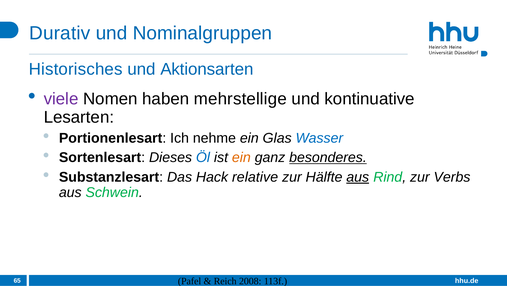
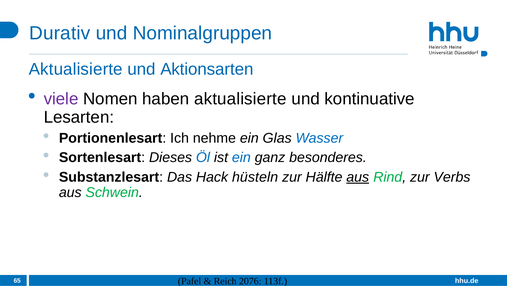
Historisches: Historisches -> Aktualisierte (76, 69)
haben mehrstellige: mehrstellige -> aktualisierte (240, 99)
ein colour: orange -> blue (241, 157)
besonderes underline: present -> none (328, 157)
relative: relative -> hüsteln (255, 177)
2008: 2008 -> 2076 (250, 281)
